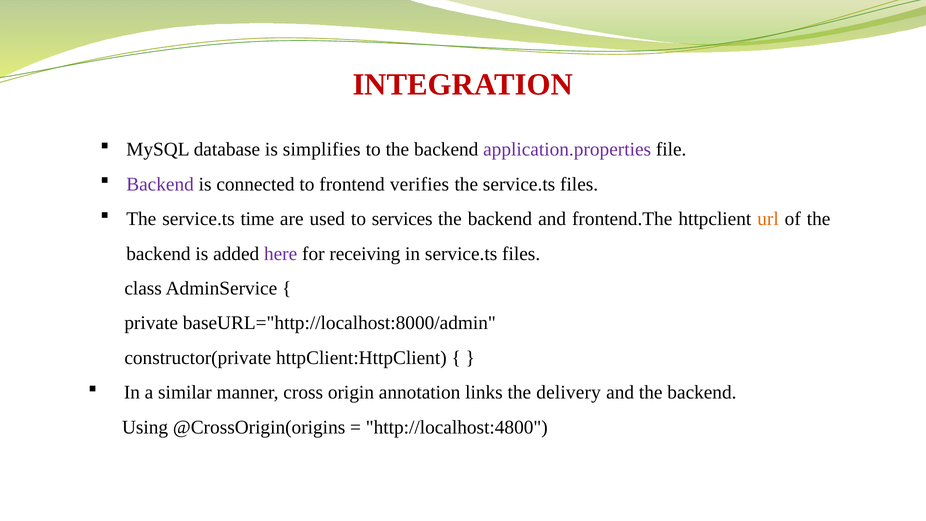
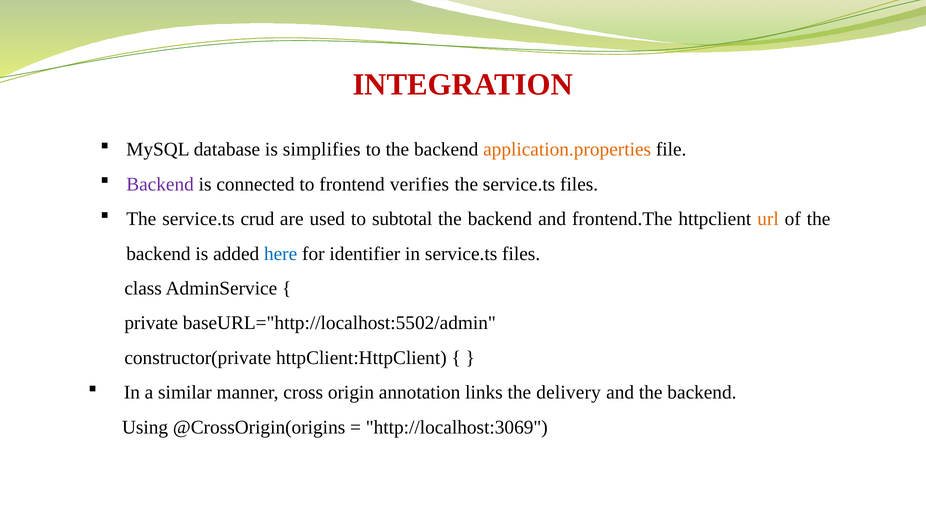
application.properties colour: purple -> orange (567, 149)
time: time -> crud (257, 219)
services: services -> subtotal (402, 219)
here colour: purple -> blue (281, 254)
receiving: receiving -> identifier (365, 254)
baseURL="http://localhost:8000/admin: baseURL="http://localhost:8000/admin -> baseURL="http://localhost:5502/admin (339, 323)
http://localhost:4800: http://localhost:4800 -> http://localhost:3069 (457, 427)
